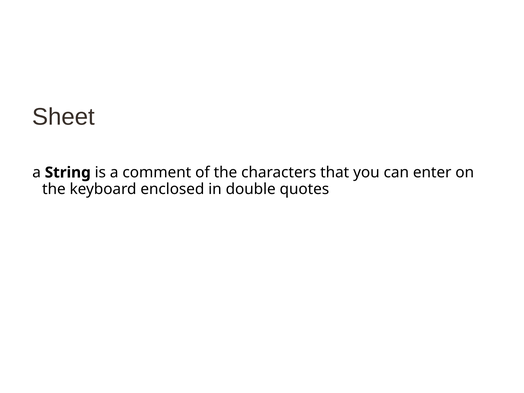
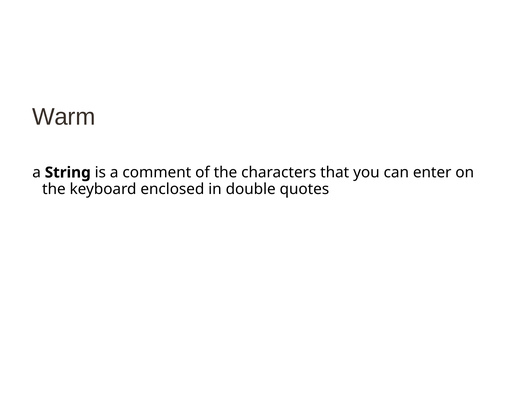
Sheet: Sheet -> Warm (64, 117)
